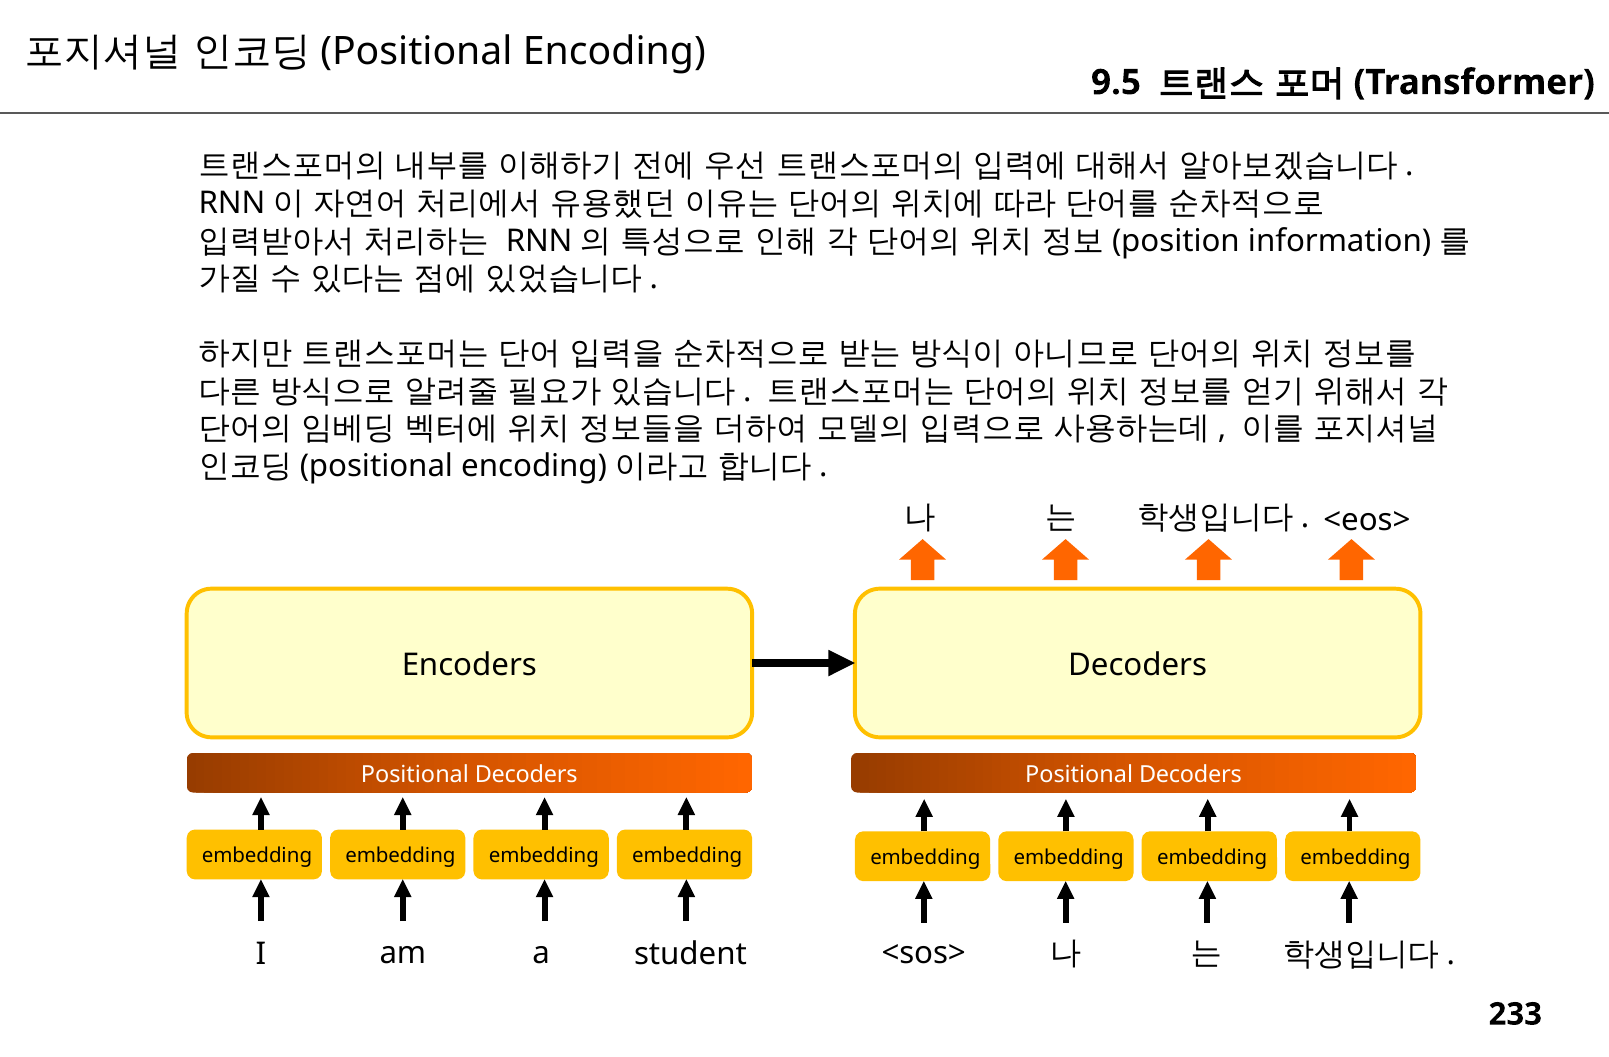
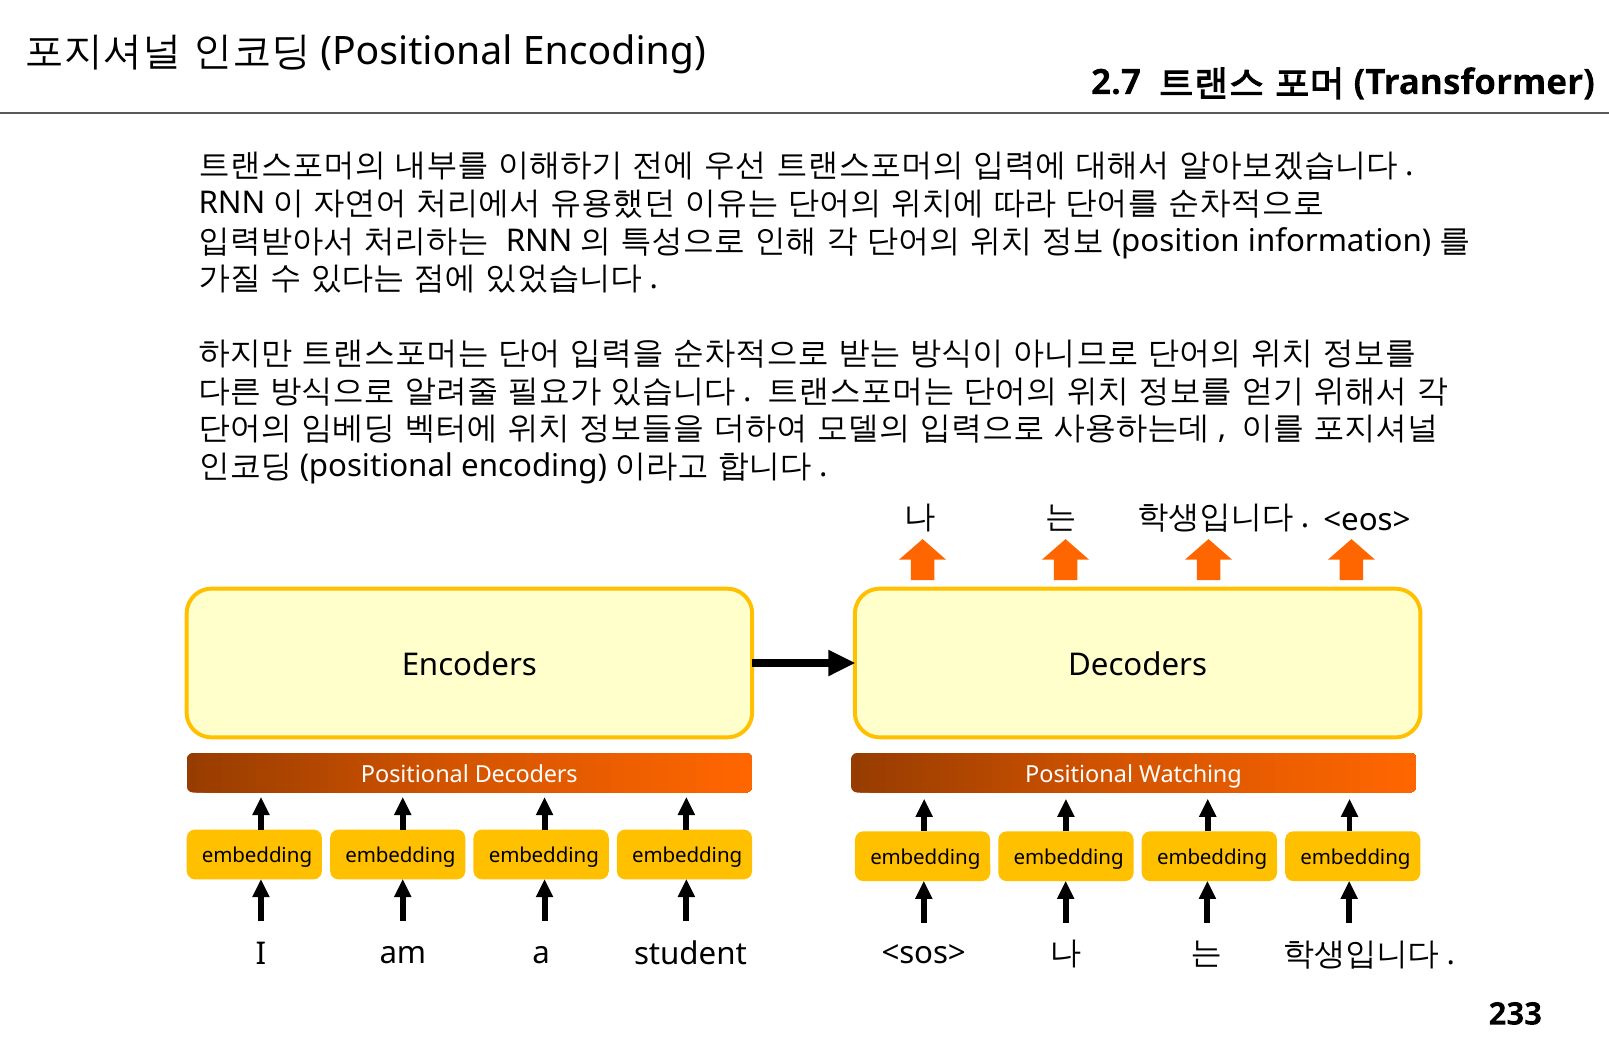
9.5: 9.5 -> 2.7 (1116, 82)
Decoders: Decoders -> Watching (1190, 774)
